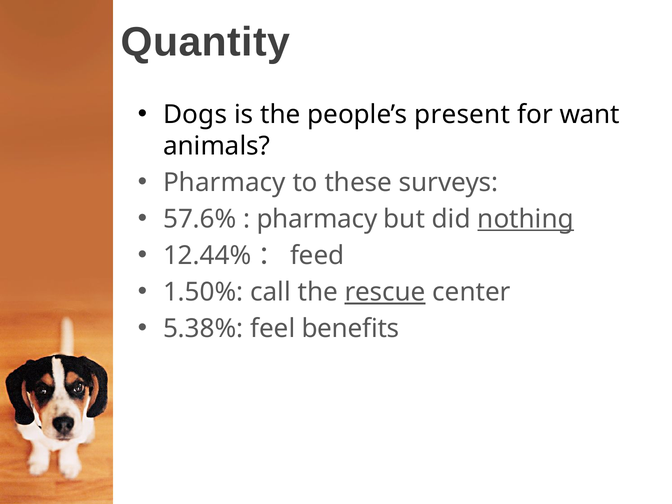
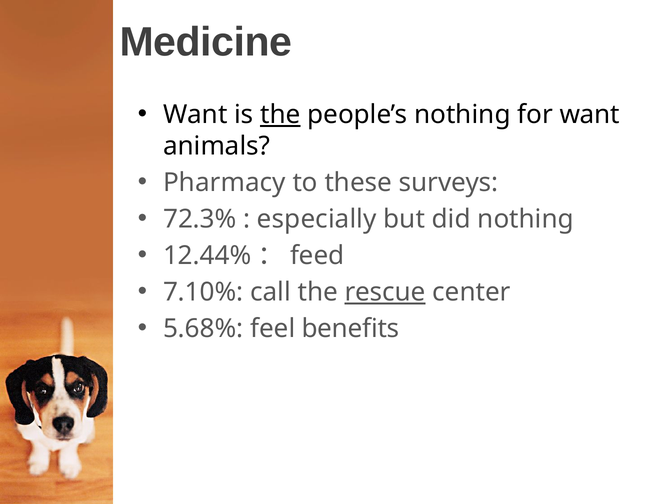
Quantity: Quantity -> Medicine (206, 42)
Dogs: Dogs -> Want (195, 115)
the underline: none -> present (280, 115)
people’s present: present -> nothing (462, 115)
57.6%: 57.6% -> 72.3% (200, 219)
pharmacy: pharmacy -> especially (317, 219)
nothing underline: present -> none (526, 219)
1.50%: 1.50% -> 7.10% (203, 292)
5.38%: 5.38% -> 5.68% (203, 329)
